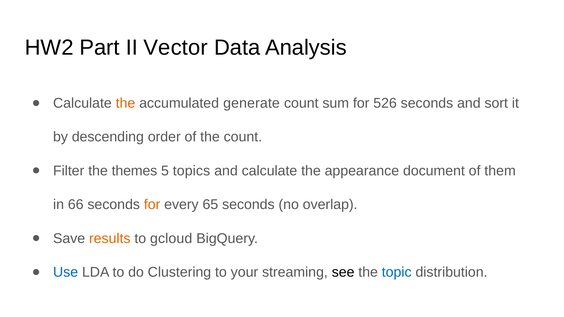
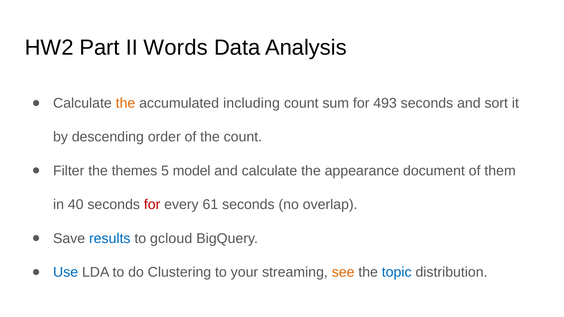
Vector: Vector -> Words (176, 48)
generate: generate -> including (251, 103)
526: 526 -> 493 (385, 103)
topics: topics -> model (192, 171)
66: 66 -> 40 (76, 205)
for colour: orange -> red (152, 205)
65: 65 -> 61 (210, 205)
results colour: orange -> blue (110, 239)
see colour: black -> orange (343, 272)
